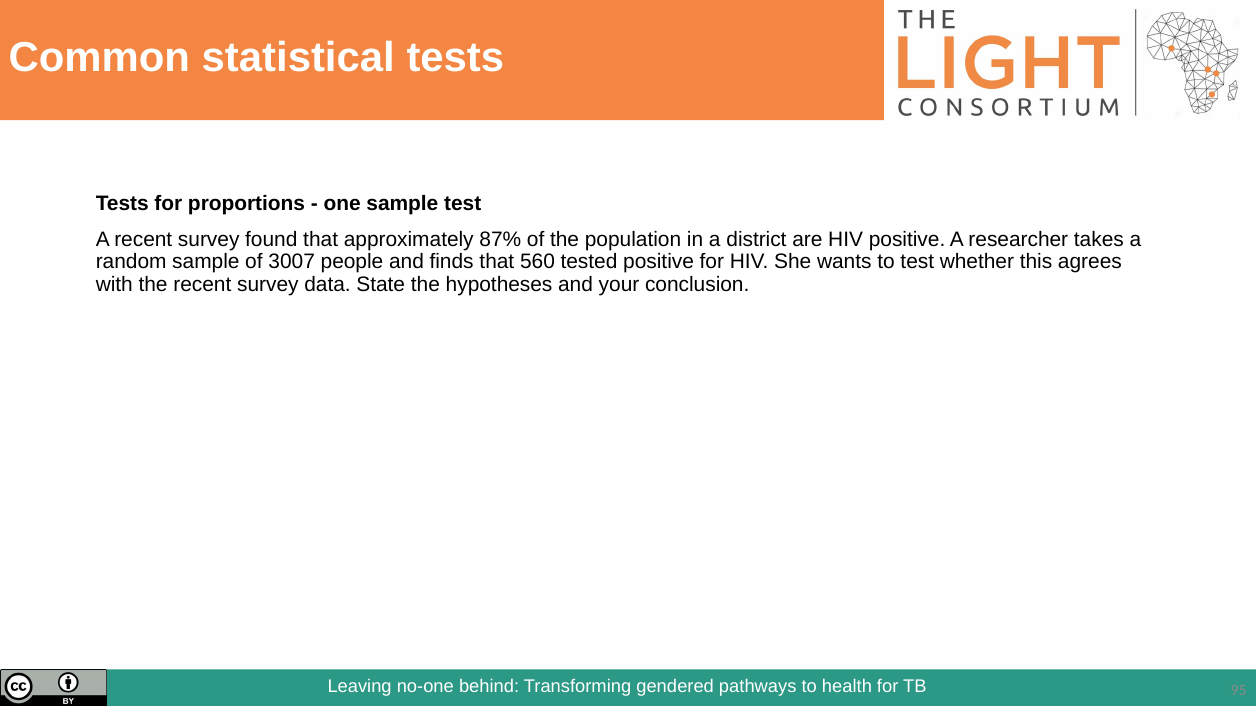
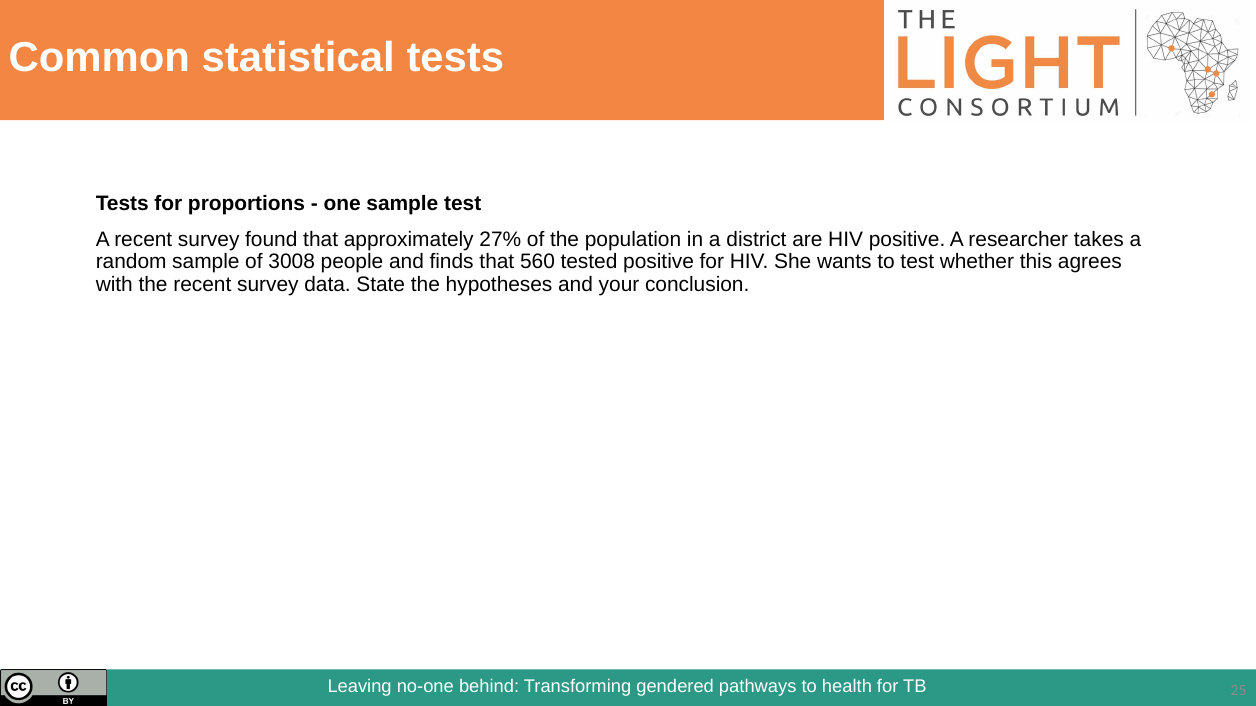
87%: 87% -> 27% (500, 240)
3007: 3007 -> 3008 (292, 262)
95: 95 -> 25 (1239, 691)
